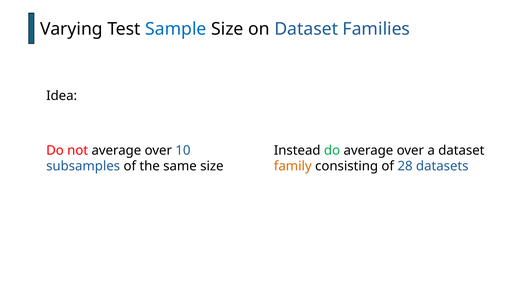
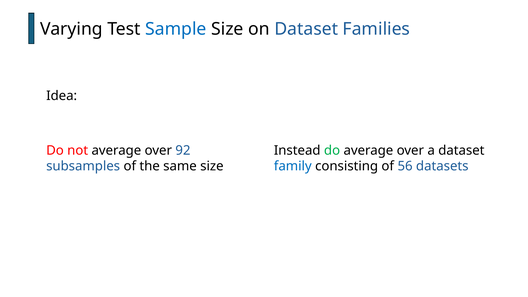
10: 10 -> 92 (183, 150)
family colour: orange -> blue (293, 166)
28: 28 -> 56 (405, 166)
